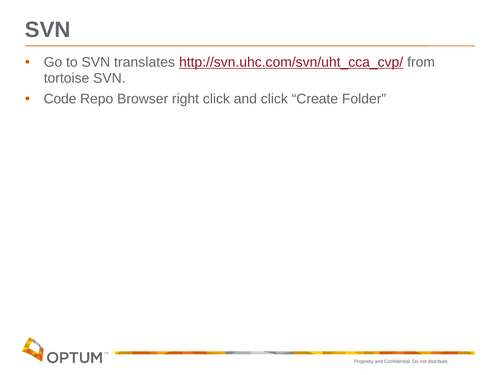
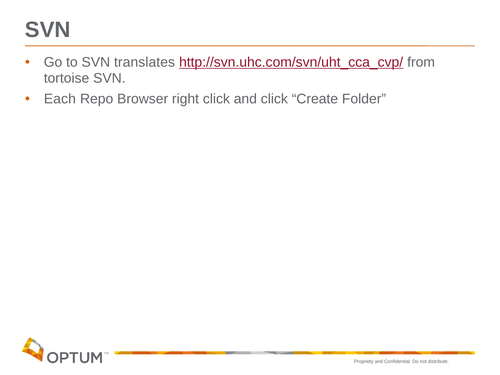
Code: Code -> Each (60, 99)
